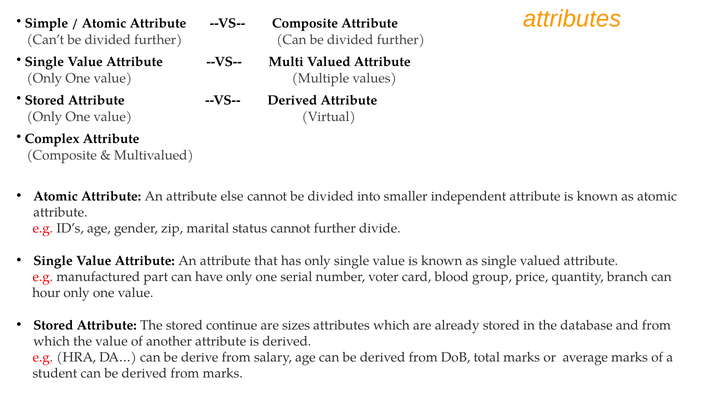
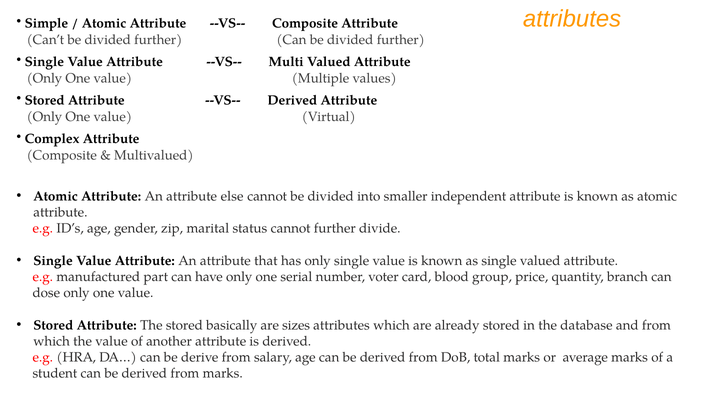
hour: hour -> dose (46, 293)
continue: continue -> basically (232, 325)
